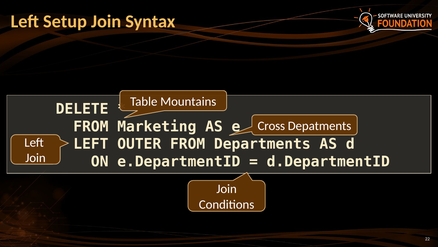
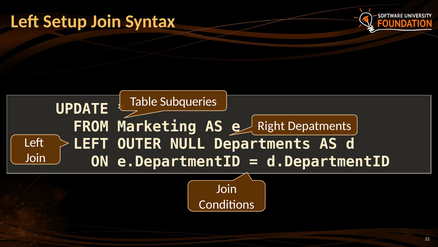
Mountains: Mountains -> Subqueries (188, 101)
DELETE: DELETE -> UPDATE (82, 109)
Cross: Cross -> Right (271, 125)
OUTER FROM: FROM -> NULL (188, 144)
